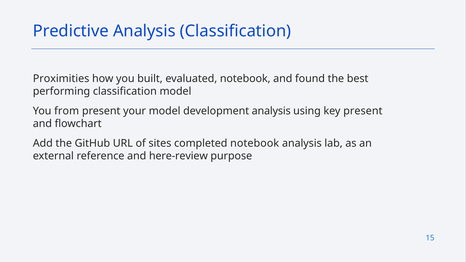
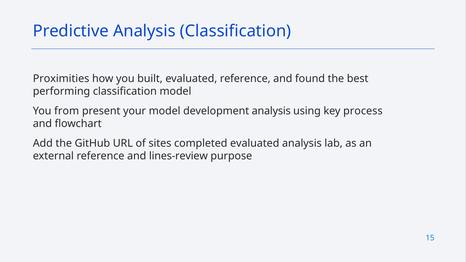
evaluated notebook: notebook -> reference (245, 79)
key present: present -> process (363, 111)
completed notebook: notebook -> evaluated (255, 143)
here-review: here-review -> lines-review (178, 156)
